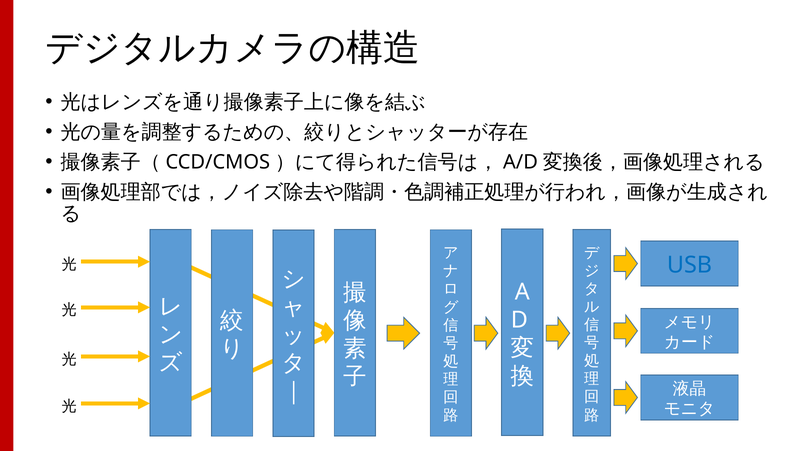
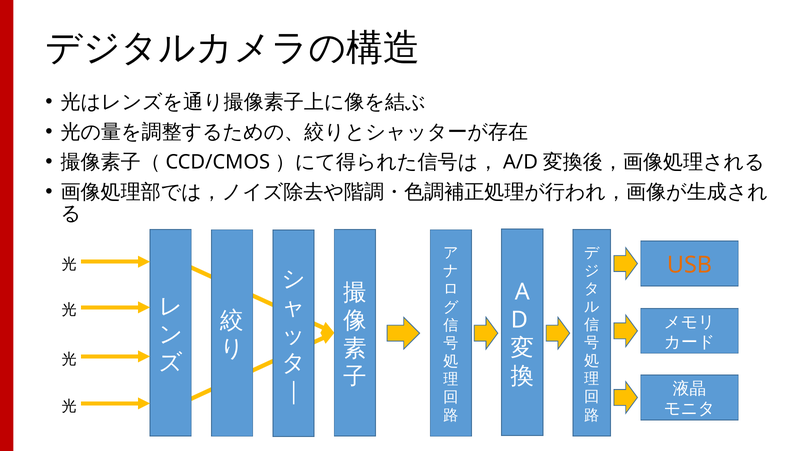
USB colour: blue -> orange (690, 265)
